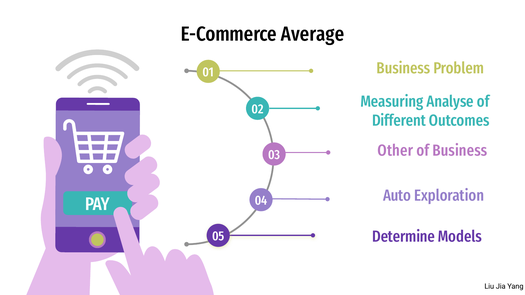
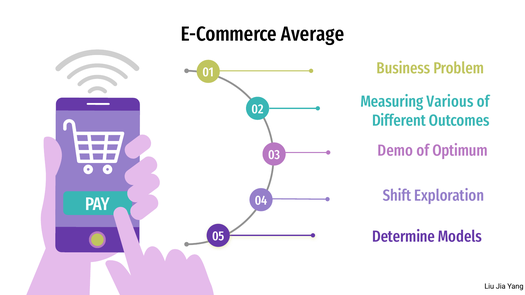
Analyse: Analyse -> Various (450, 102)
Other: Other -> Demo (395, 151)
of Business: Business -> Optimum (460, 151)
Auto: Auto -> Shift (397, 196)
